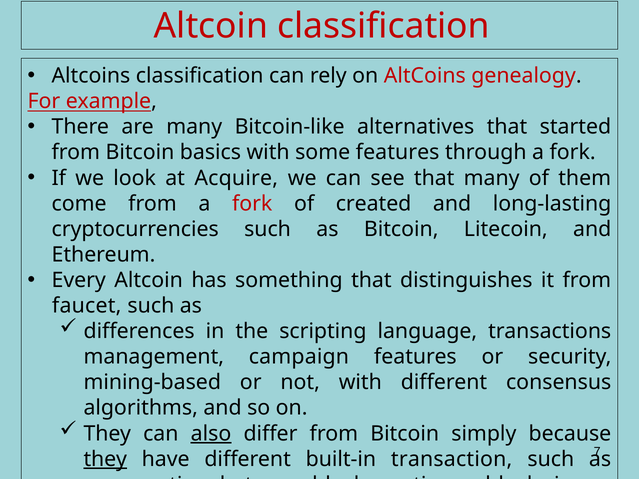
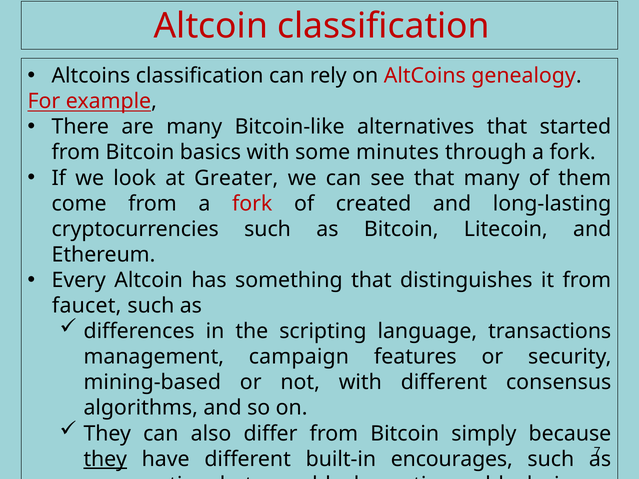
some features: features -> minutes (398, 153)
Acquire: Acquire -> Greater (236, 178)
also underline: present -> none (211, 434)
transaction: transaction -> encourages (452, 459)
